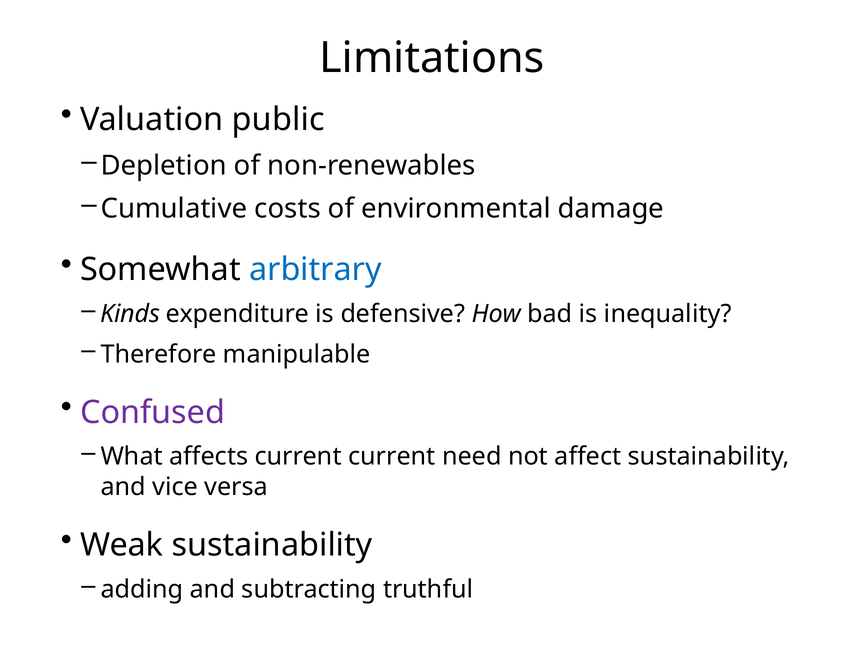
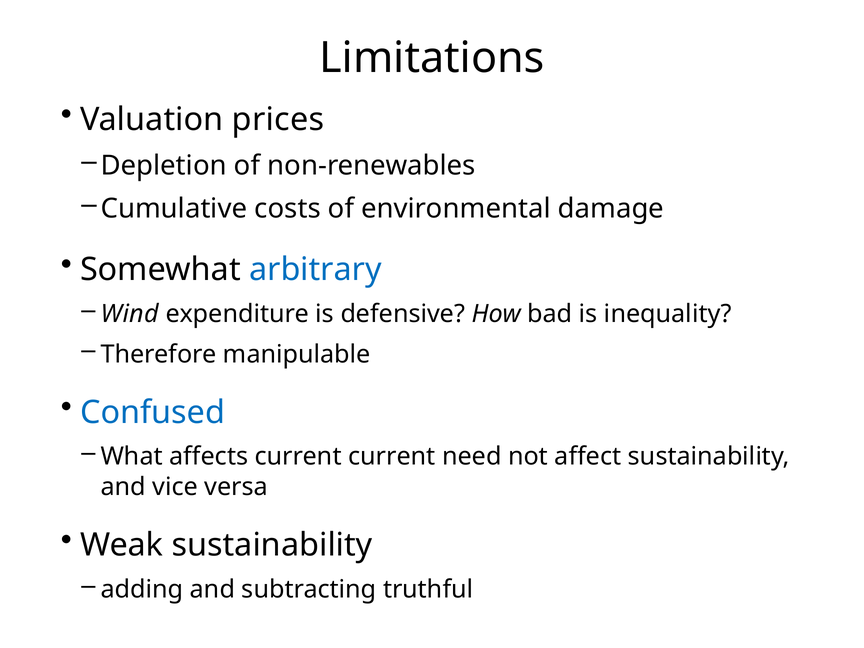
public: public -> prices (278, 120)
Kinds: Kinds -> Wind (130, 314)
Confused colour: purple -> blue (153, 412)
